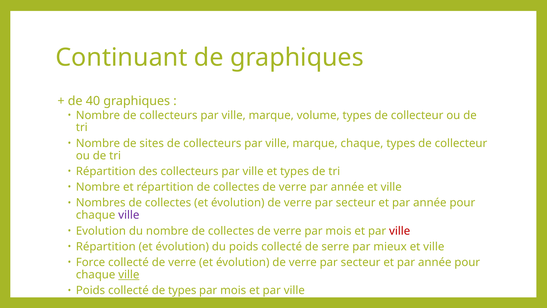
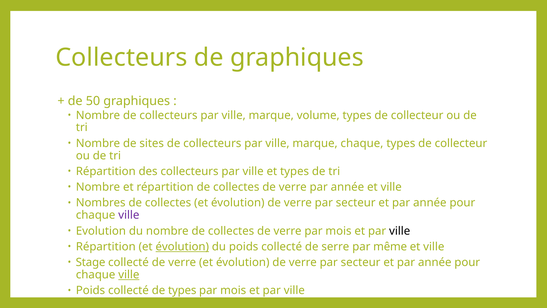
Continuant: Continuant -> Collecteurs (121, 58)
40: 40 -> 50 (93, 101)
ville colour: red -> black (400, 231)
évolution underline: none -> present (182, 246)
mieux: mieux -> même (390, 246)
Force: Force -> Stage (91, 262)
